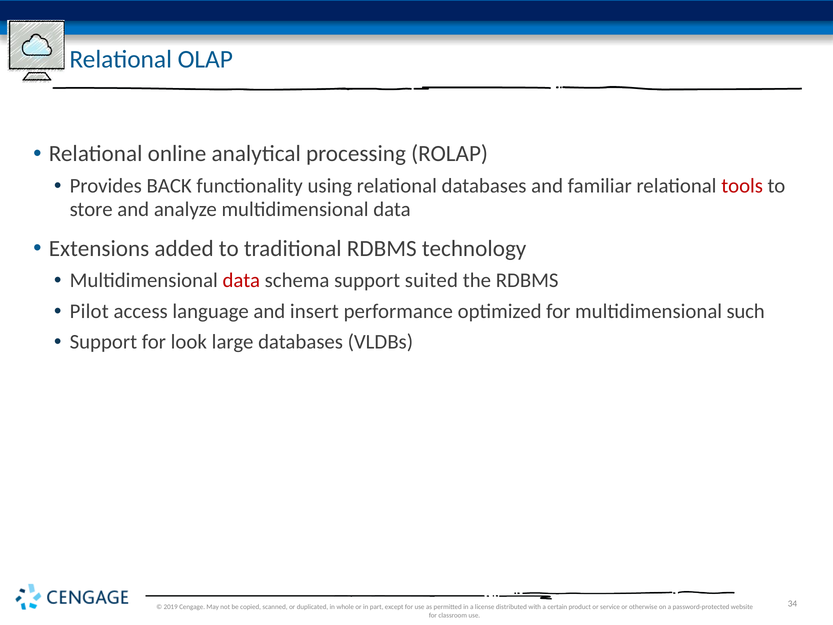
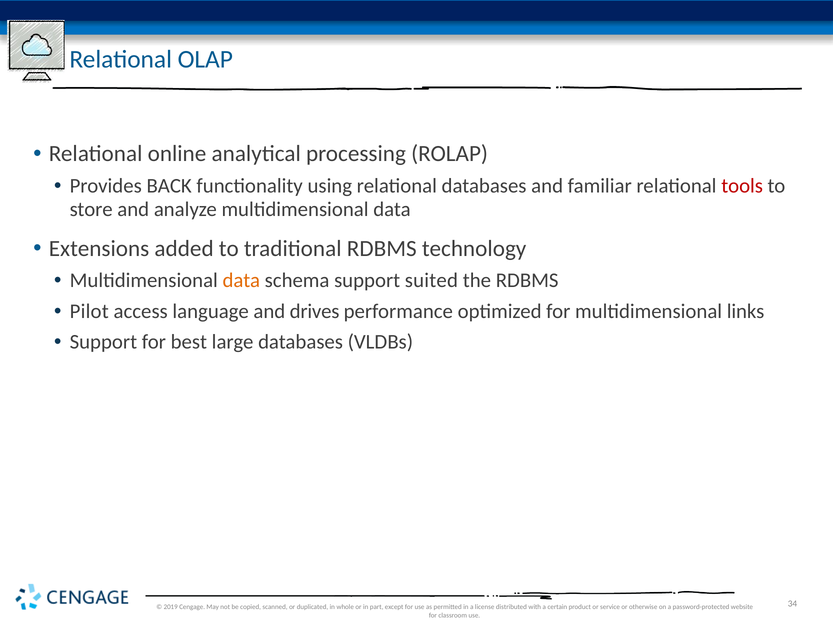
data colour: red -> orange (241, 280)
insert: insert -> drives (315, 311)
such: such -> links (746, 311)
look: look -> best (189, 342)
